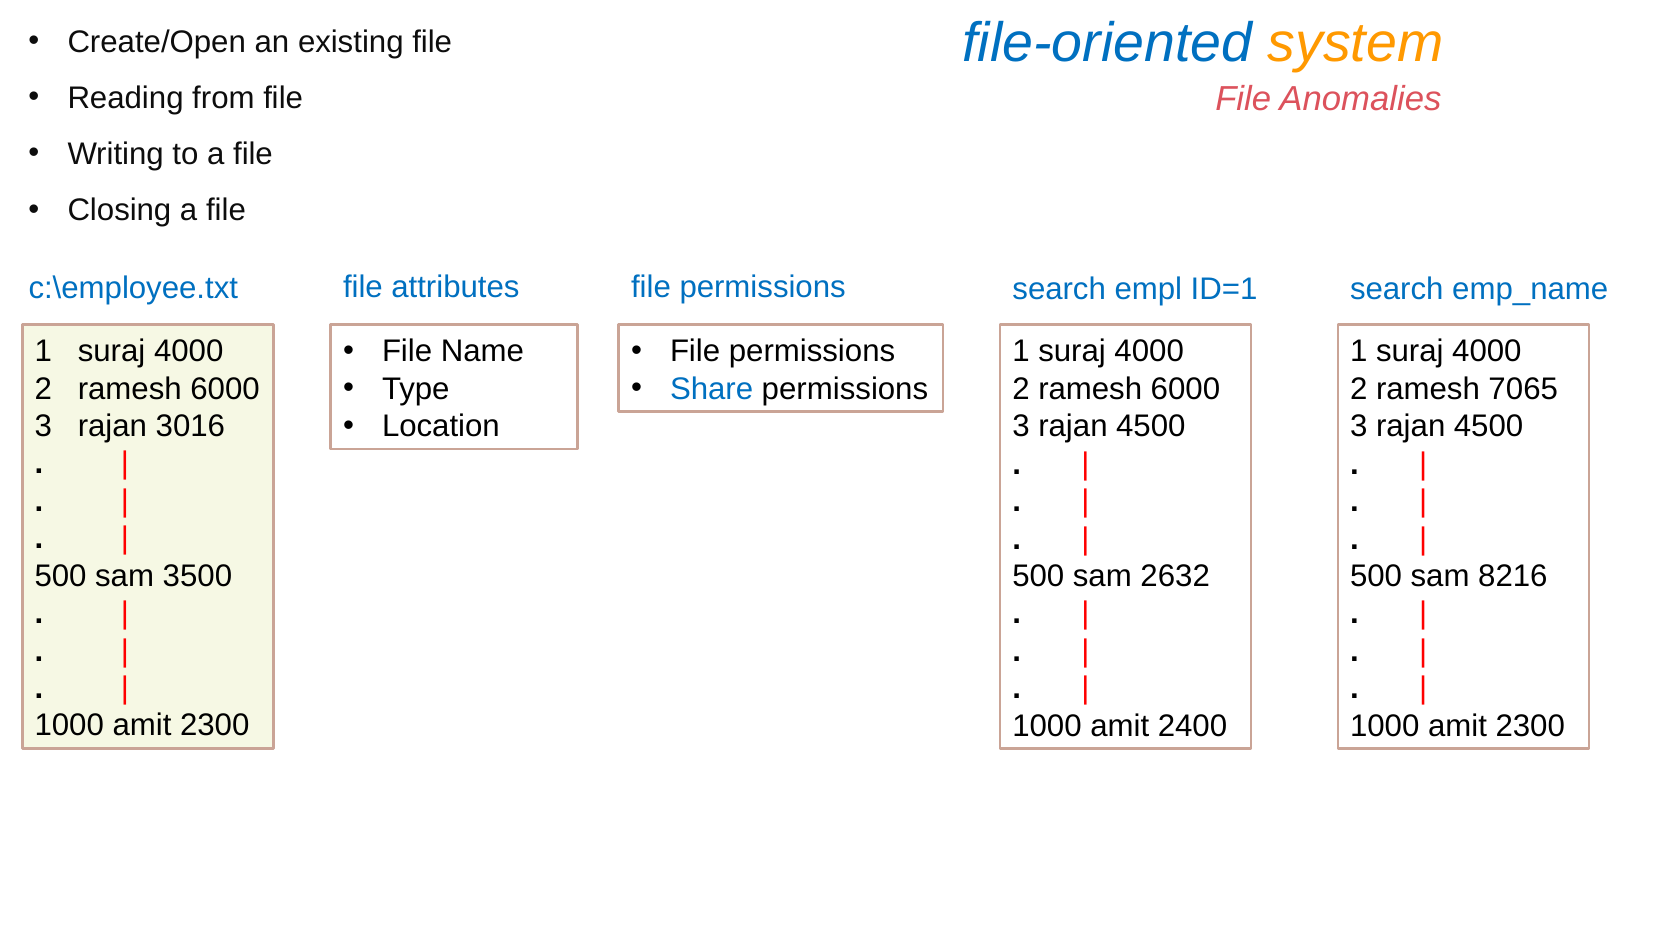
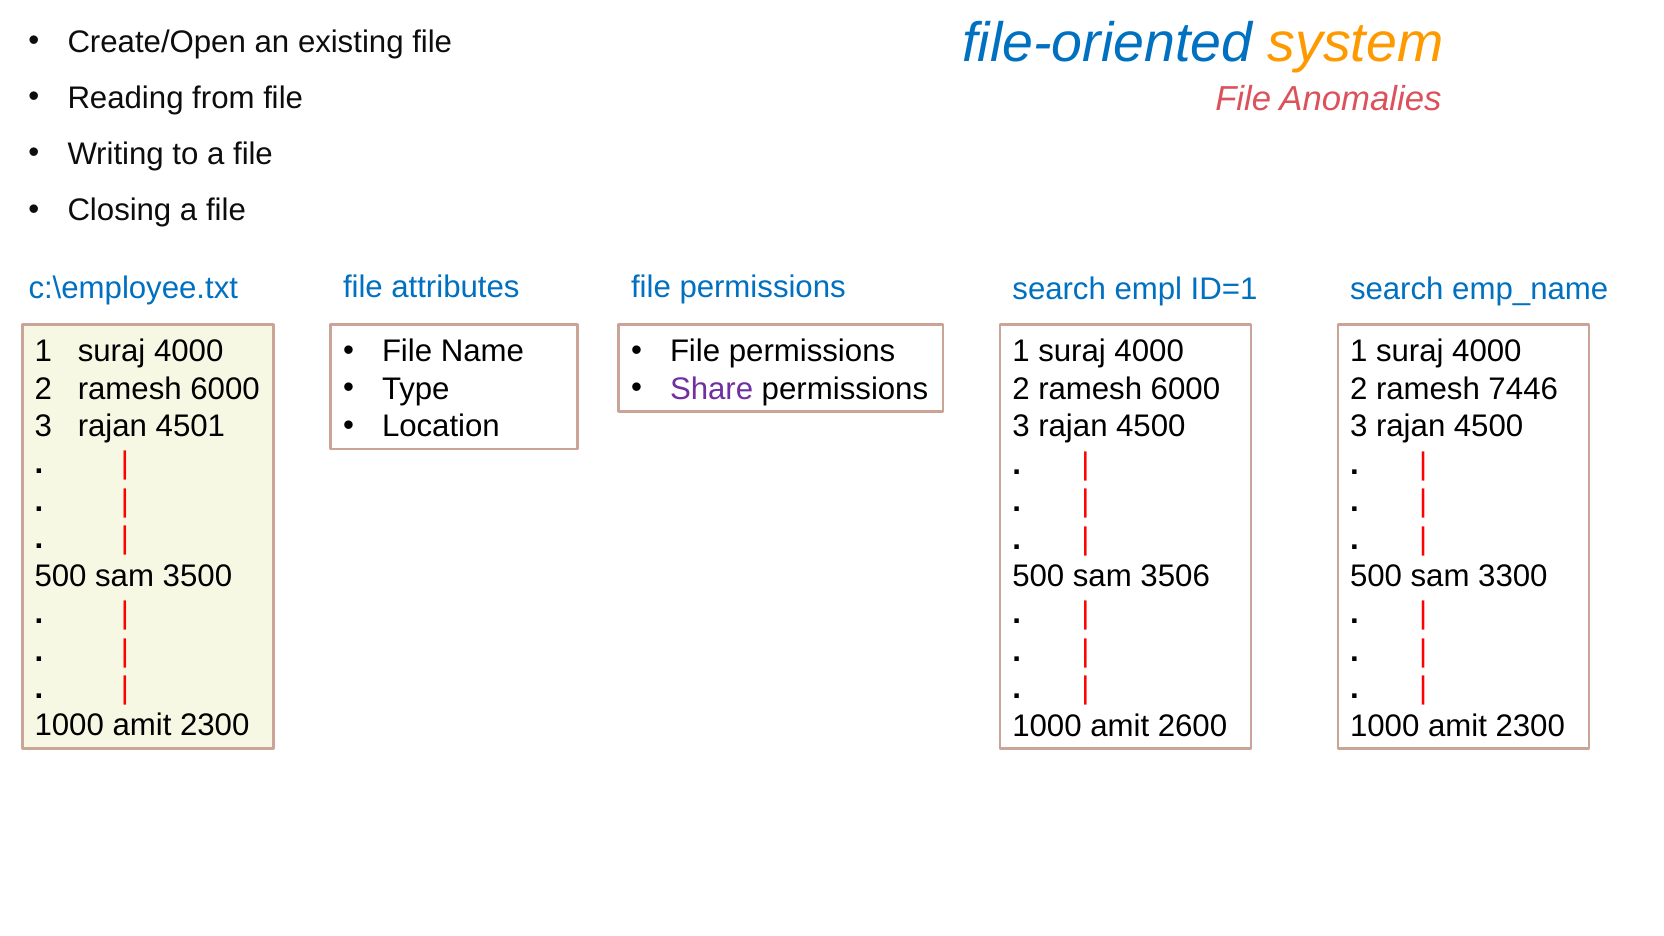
Share colour: blue -> purple (712, 389)
7065: 7065 -> 7446 (1523, 389)
3016: 3016 -> 4501 (190, 426)
2632: 2632 -> 3506 (1175, 576)
8216: 8216 -> 3300 (1513, 576)
2400: 2400 -> 2600 (1192, 726)
